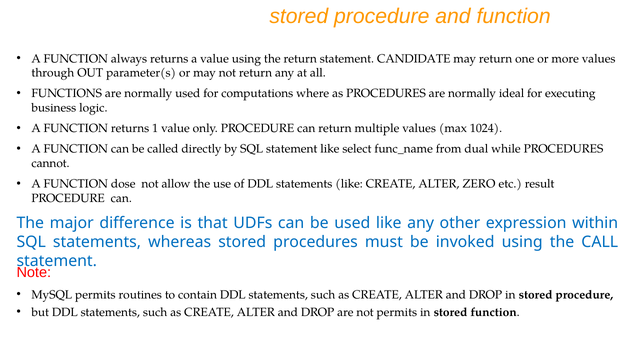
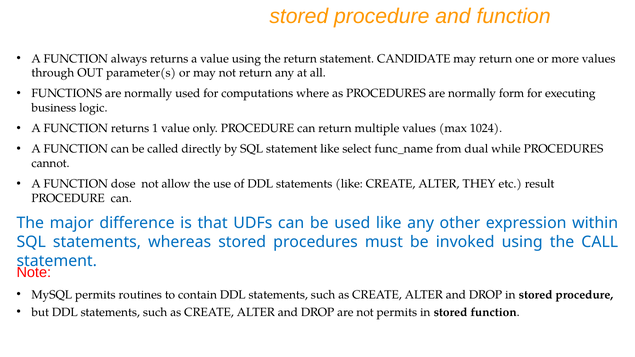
ideal: ideal -> form (512, 94)
ZERO: ZERO -> THEY (479, 184)
